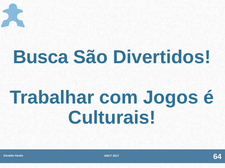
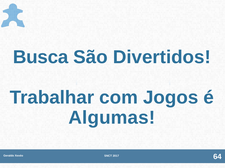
Culturais: Culturais -> Algumas (112, 118)
